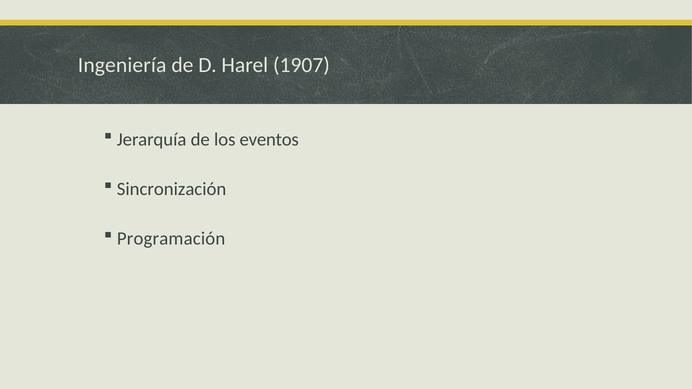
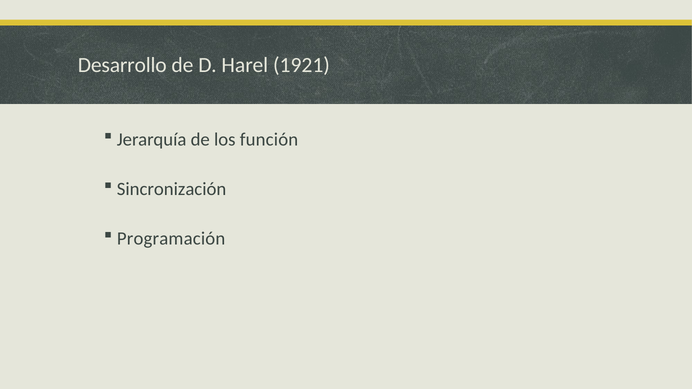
Ingeniería: Ingeniería -> Desarrollo (122, 65)
1907: 1907 -> 1921 (301, 65)
eventos: eventos -> función (269, 140)
